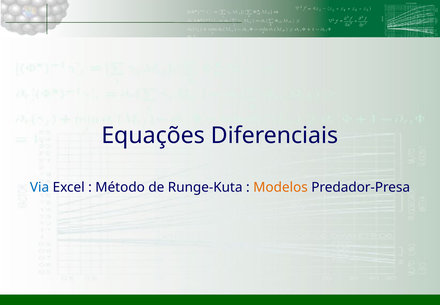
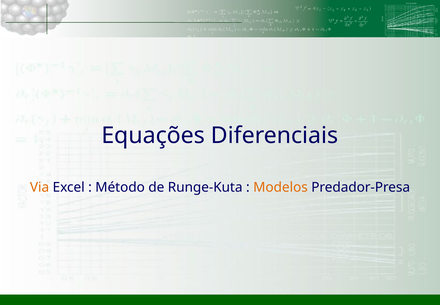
Via colour: blue -> orange (40, 187)
